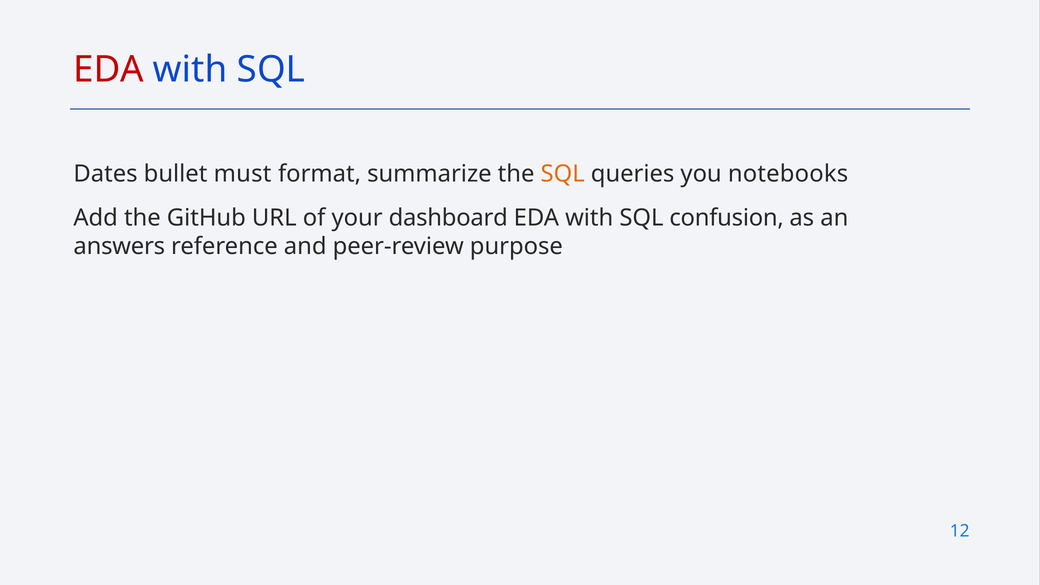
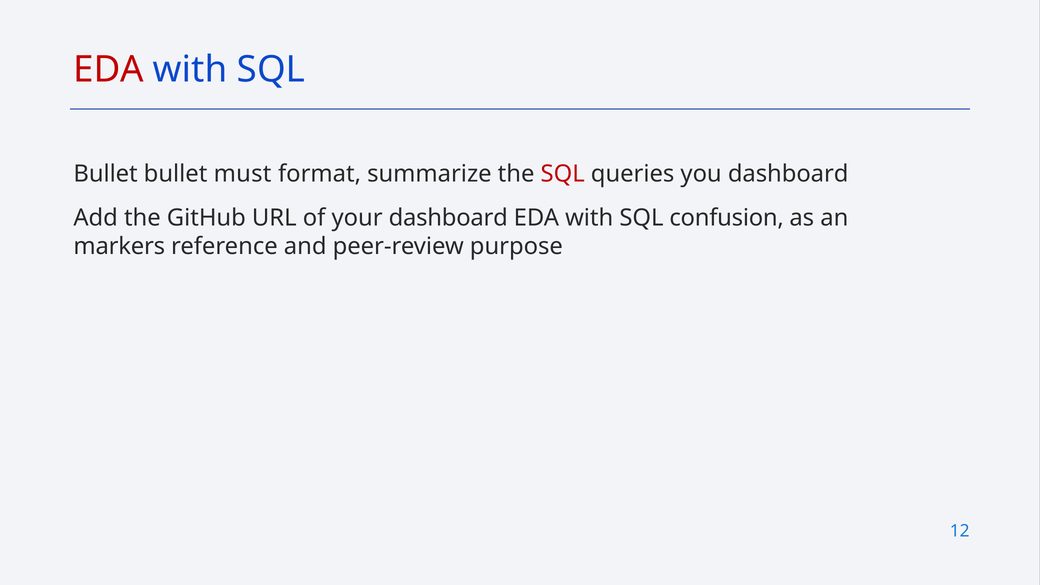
Dates: Dates -> Bullet (106, 174)
SQL colour: orange -> red (563, 174)
you notebooks: notebooks -> dashboard (788, 174)
answers: answers -> markers (119, 246)
